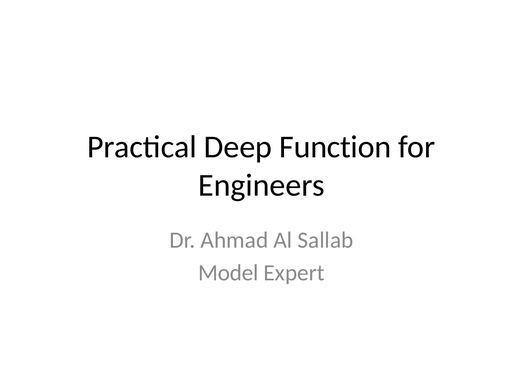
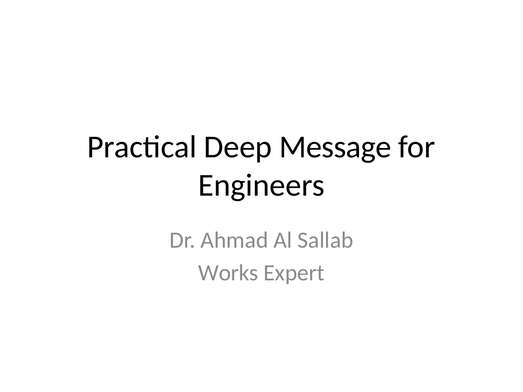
Function: Function -> Message (335, 147)
Model: Model -> Works (228, 273)
